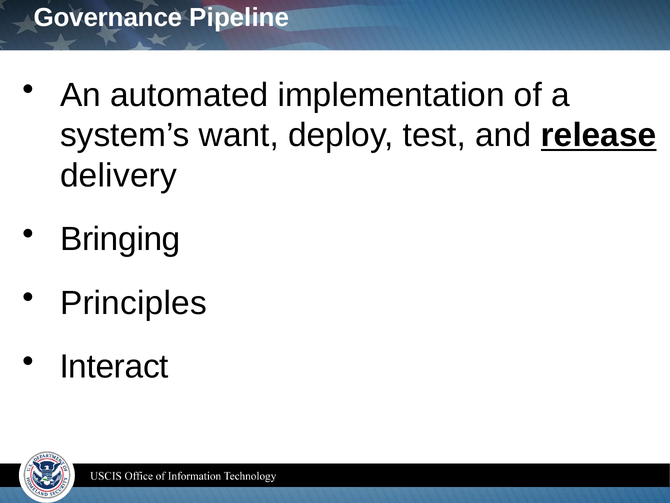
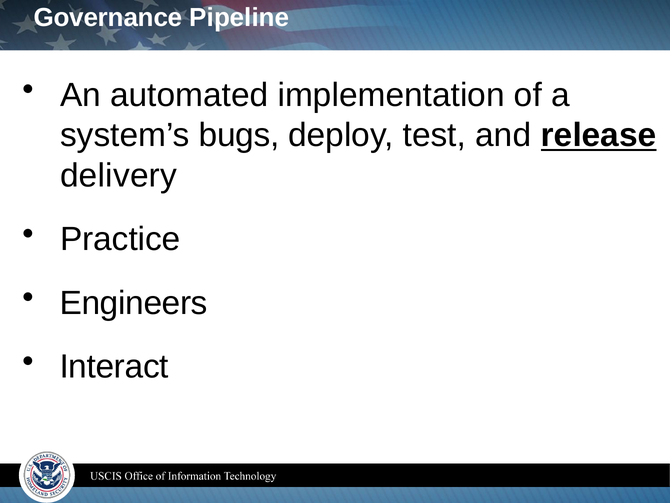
want: want -> bugs (239, 135)
Bringing: Bringing -> Practice (120, 239)
Principles: Principles -> Engineers (134, 303)
